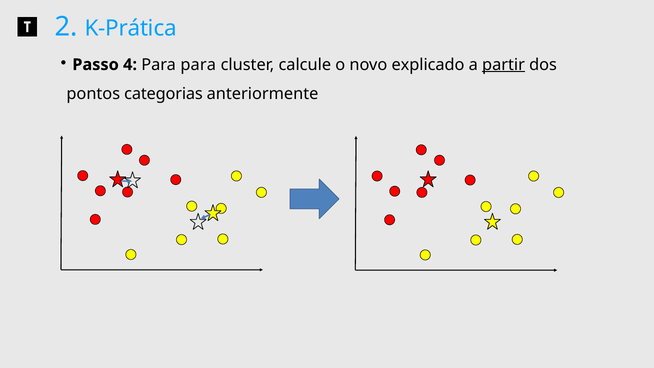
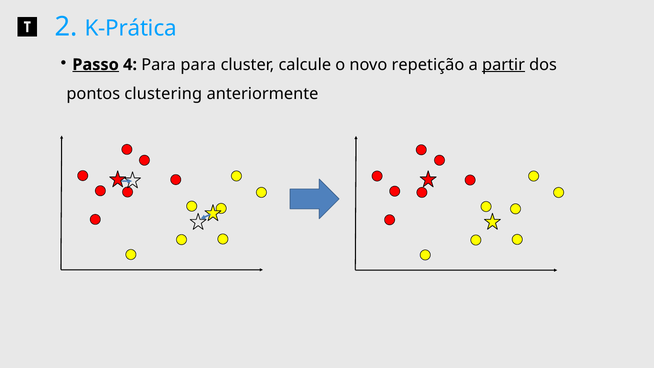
Passo underline: none -> present (96, 65)
explicado: explicado -> repetição (428, 65)
categorias: categorias -> clustering (163, 94)
